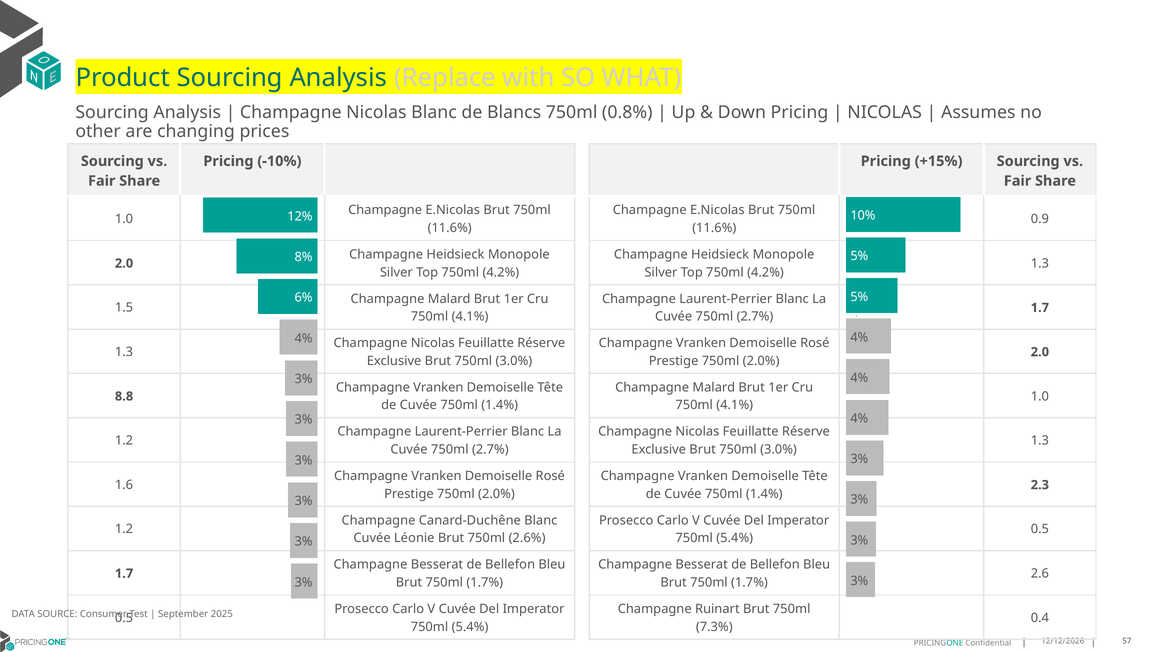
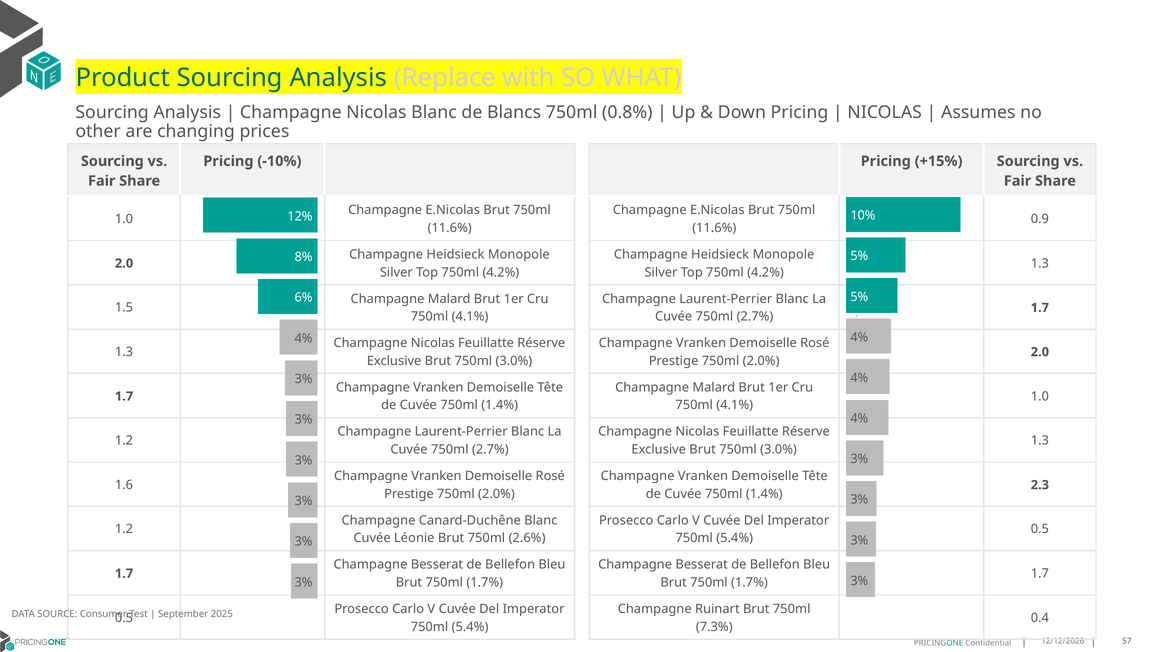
8.8: 8.8 -> 1.7 (124, 397)
2.6: 2.6 -> 1.7 (1040, 574)
